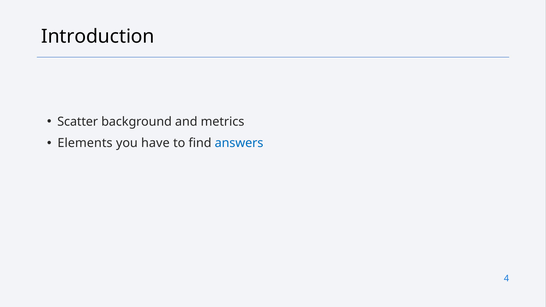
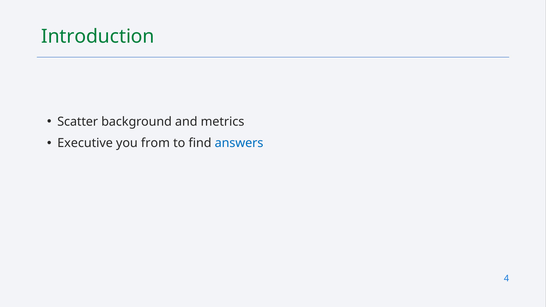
Introduction colour: black -> green (98, 36)
Elements: Elements -> Executive (85, 143)
have: have -> from (155, 143)
